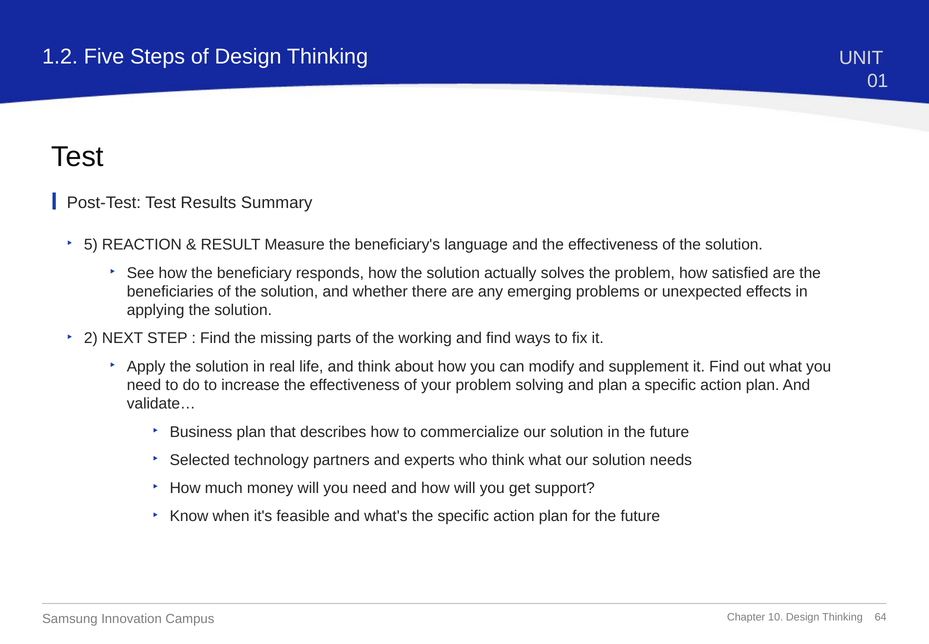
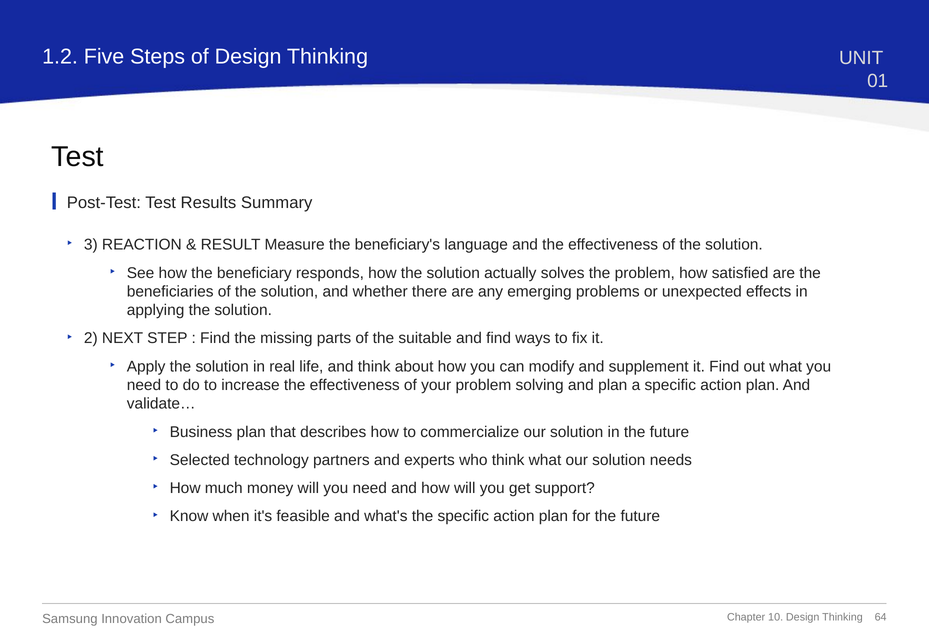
5: 5 -> 3 (91, 244)
working: working -> suitable (425, 338)
